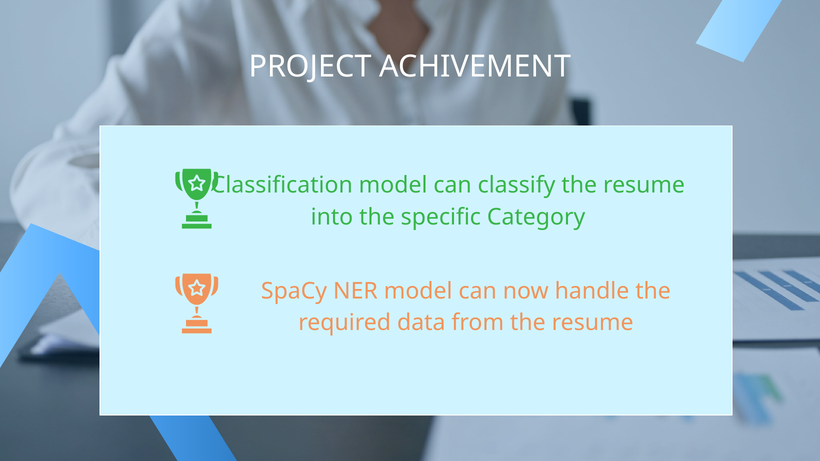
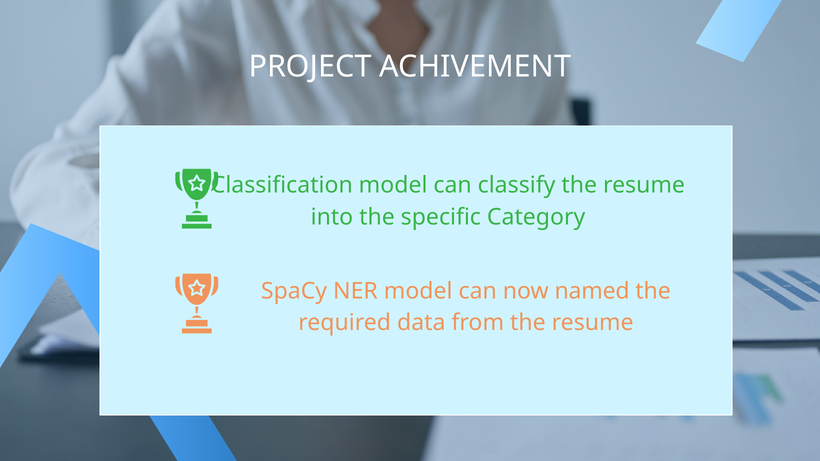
handle: handle -> named (592, 291)
